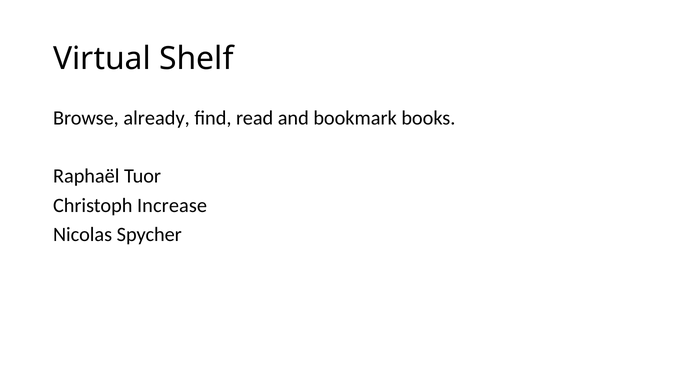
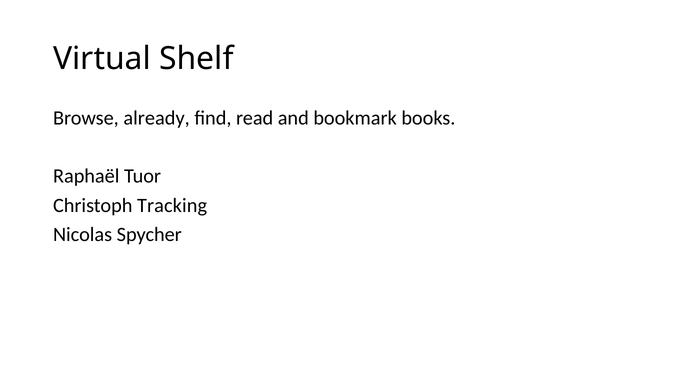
Increase: Increase -> Tracking (172, 205)
